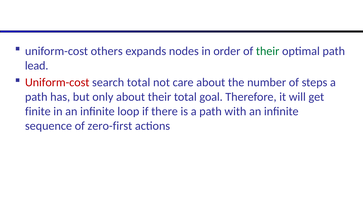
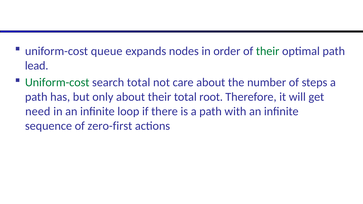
others: others -> queue (107, 51)
Uniform-cost colour: red -> green (57, 83)
goal: goal -> root (211, 97)
finite: finite -> need (38, 112)
